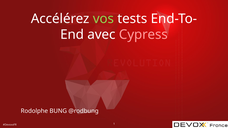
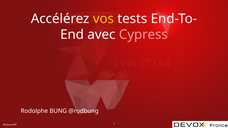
vos colour: light green -> yellow (103, 19)
